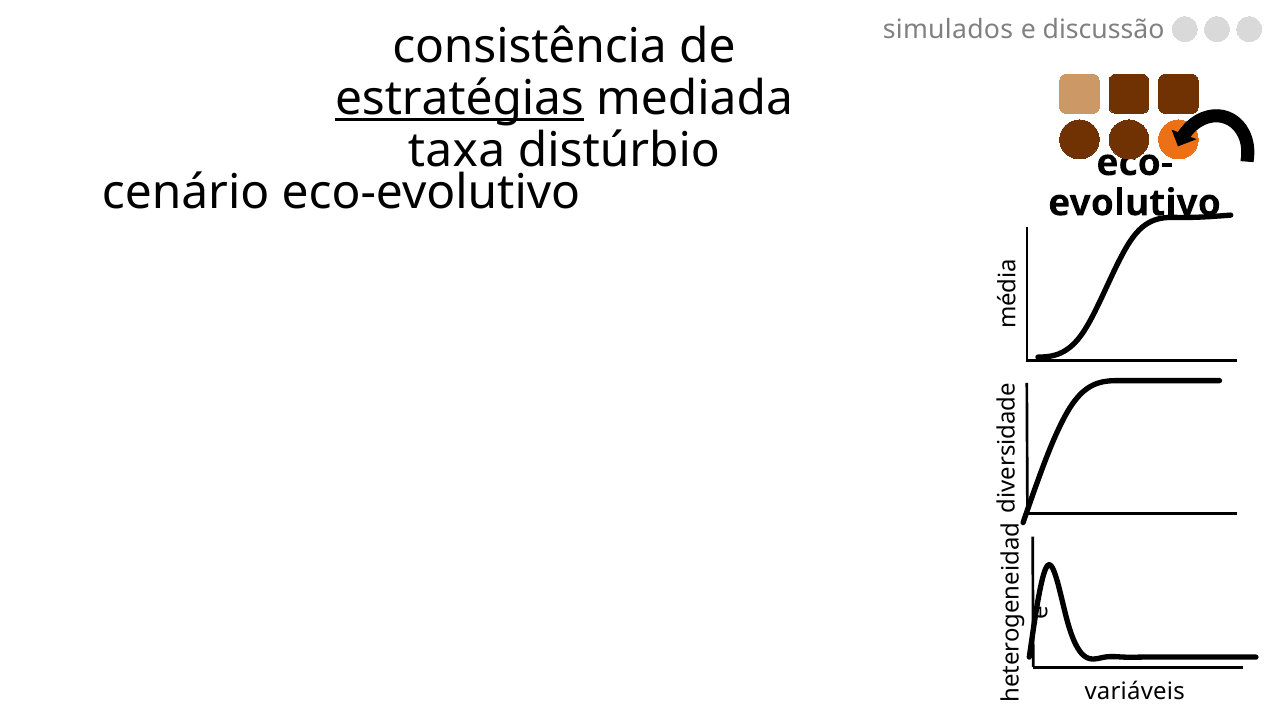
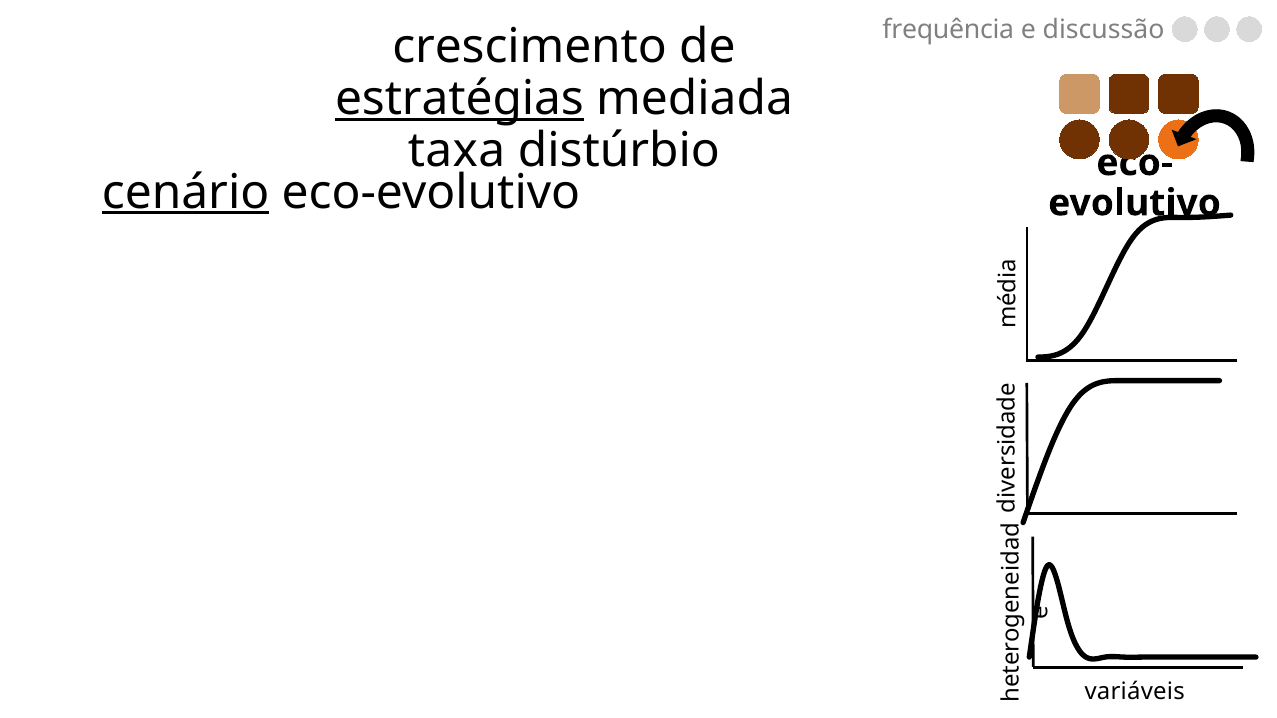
simulados: simulados -> frequência (948, 30)
consistência: consistência -> crescimento (530, 47)
cenário underline: none -> present (186, 192)
